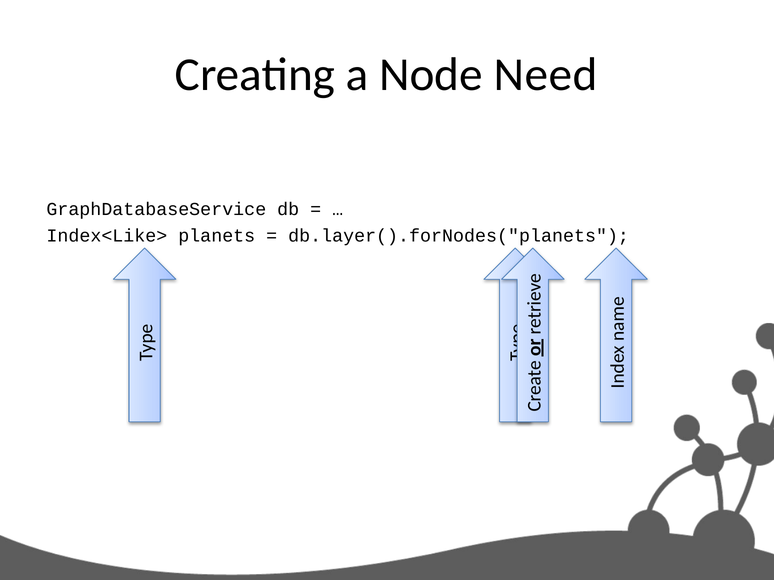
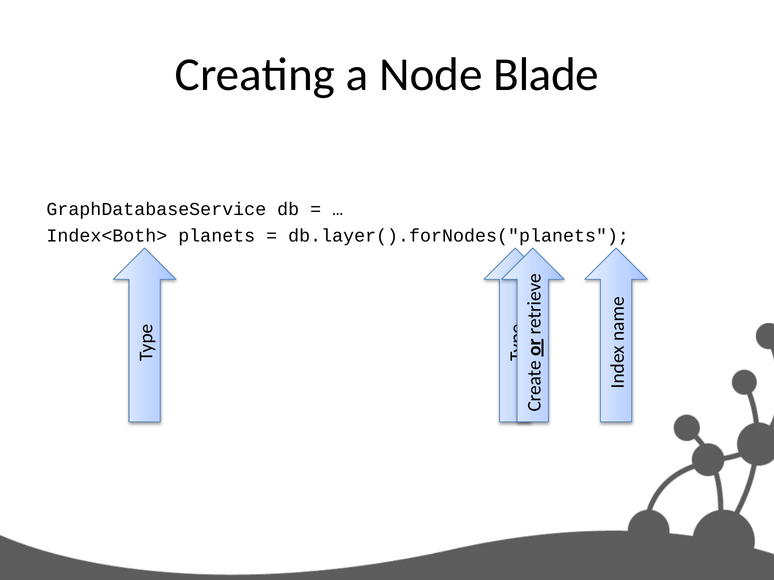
Need: Need -> Blade (546, 75)
Index<Like>: Index<Like> -> Index<Both> (107, 236)
